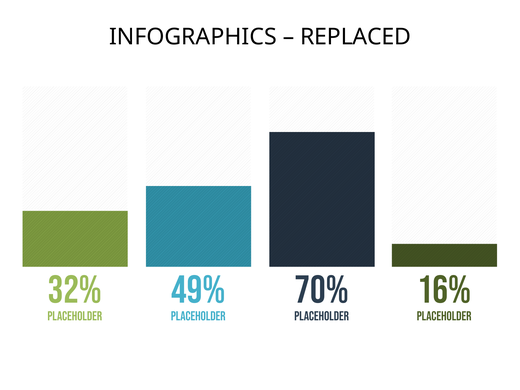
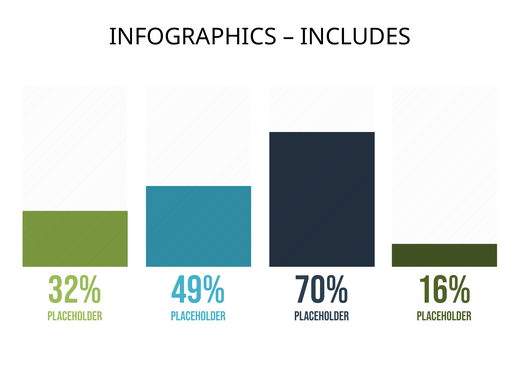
REPLACED: REPLACED -> INCLUDES (356, 37)
